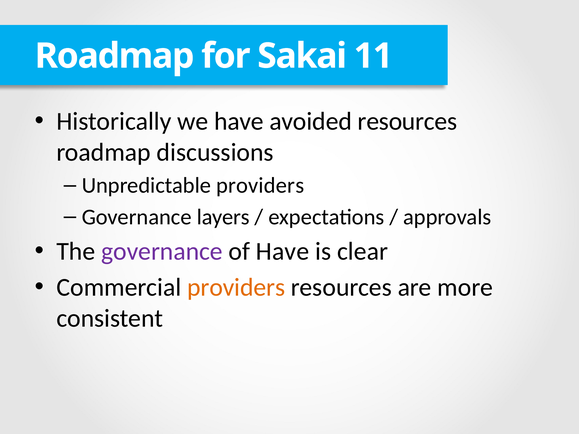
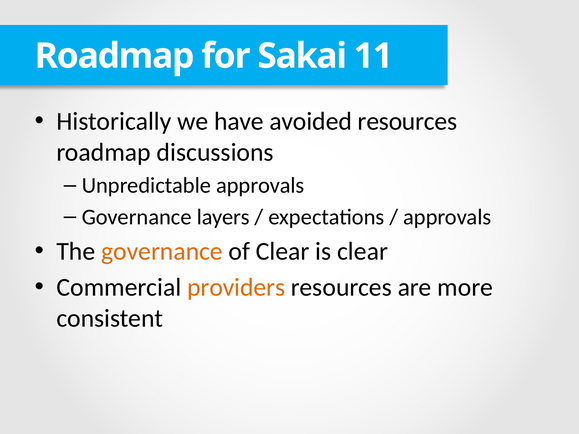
Unpredictable providers: providers -> approvals (260, 186)
governance colour: purple -> orange (162, 251)
of Have: Have -> Clear (283, 251)
